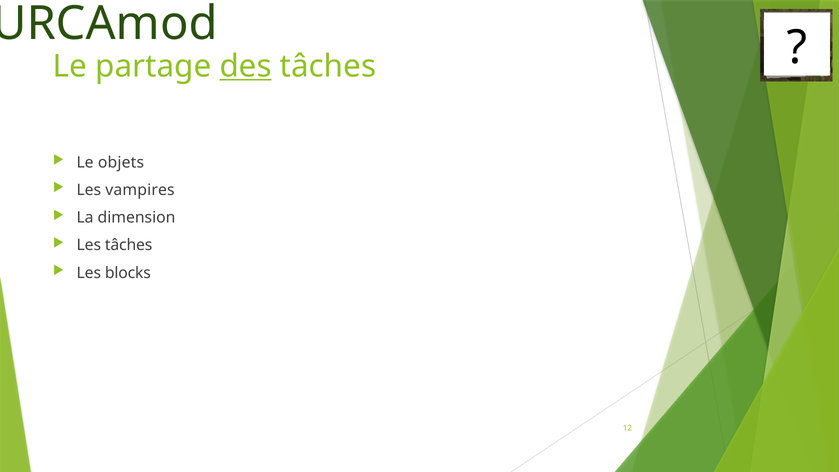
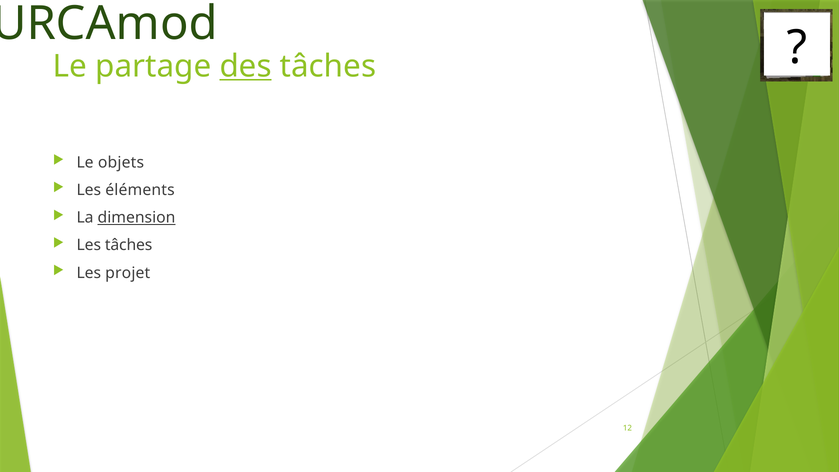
vampires: vampires -> éléments (140, 190)
dimension underline: none -> present (137, 218)
blocks: blocks -> projet (128, 273)
